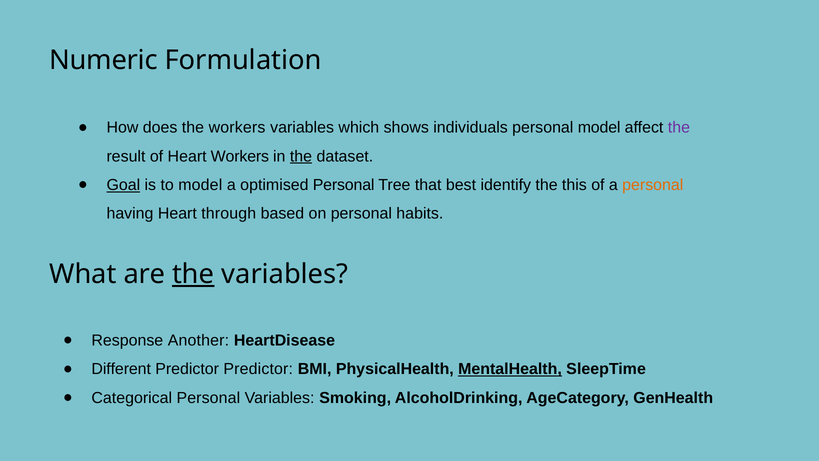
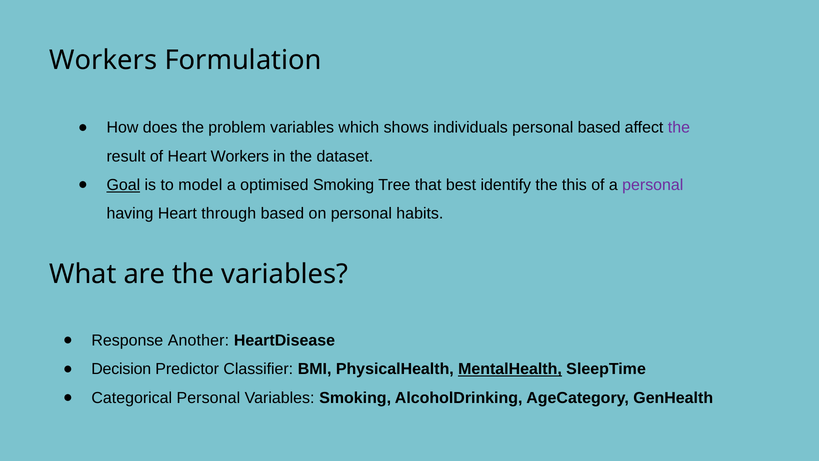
Numeric: Numeric -> Workers (103, 60)
the workers: workers -> problem (237, 128)
personal model: model -> based (599, 128)
the underline: present -> none (301, 156)
optimised Personal: Personal -> Smoking (344, 185)
personal colour: orange -> purple (653, 185)
the underline: present -> none (193, 274)
Different: Different -> Decision (121, 369)
Predictor Predictor: Predictor -> Classifier (258, 369)
